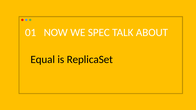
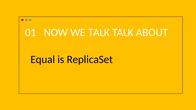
WE SPEC: SPEC -> TALK (99, 32)
